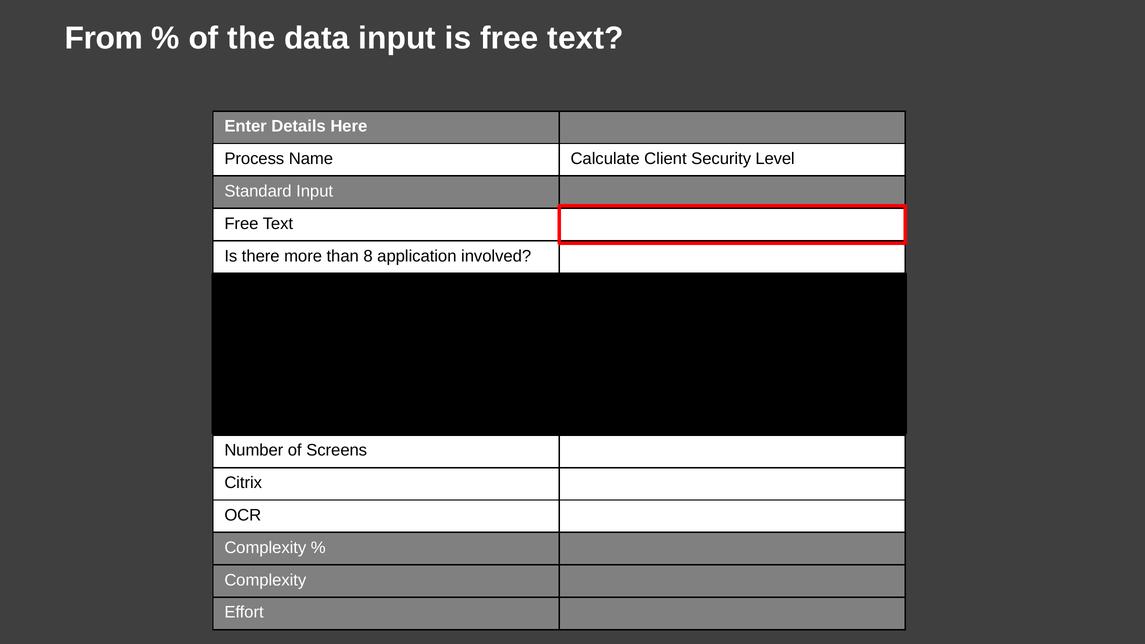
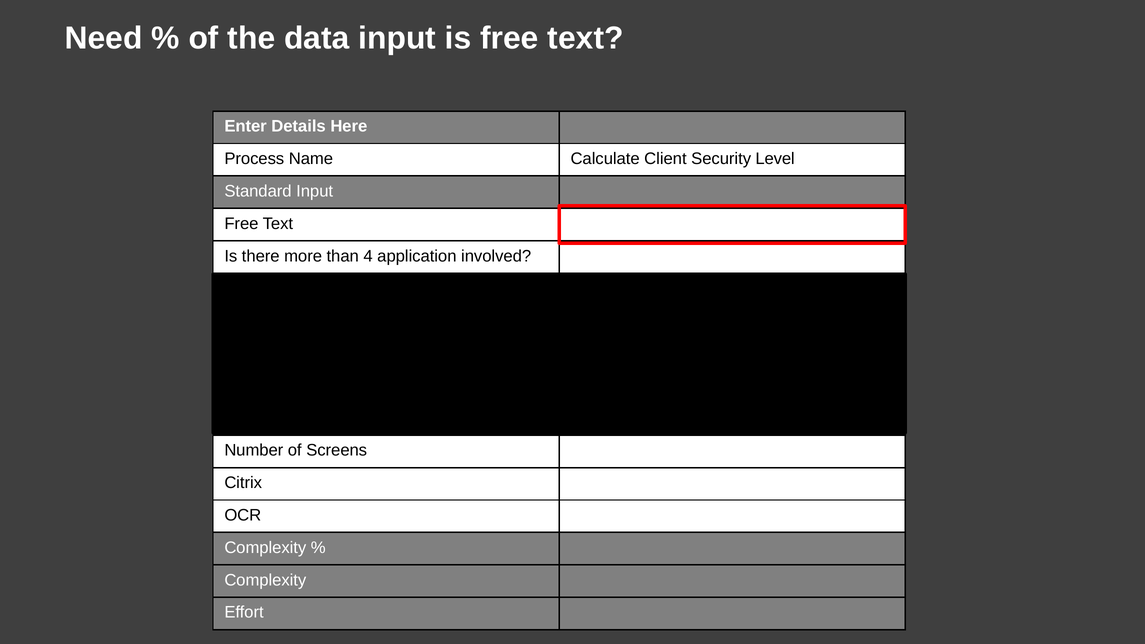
From: From -> Need (104, 38)
8: 8 -> 4 (368, 256)
